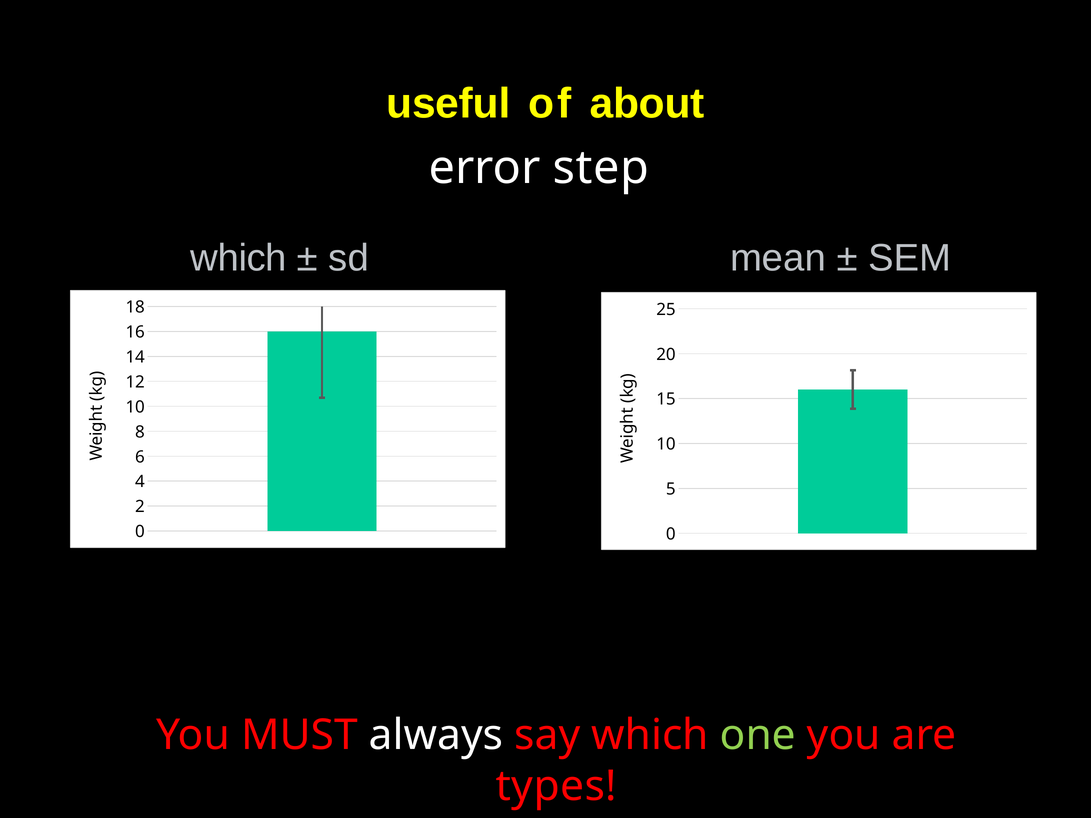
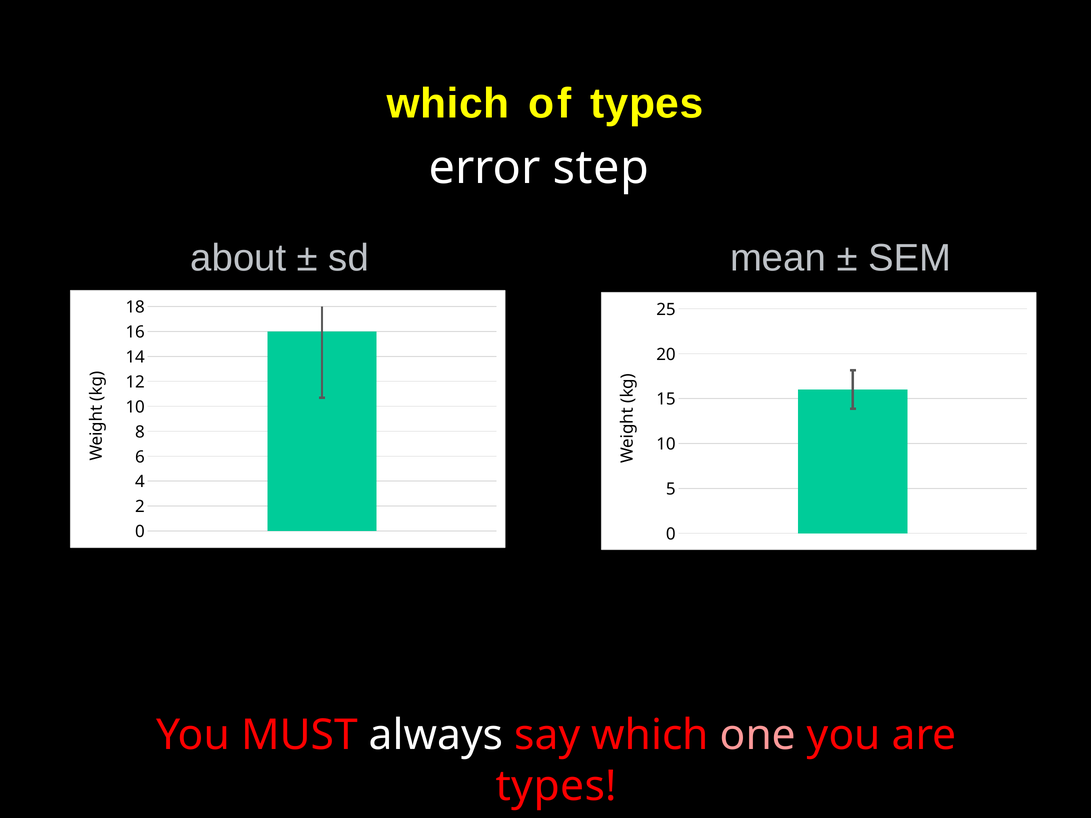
useful: useful -> which (448, 104)
of about: about -> types (647, 104)
which: which -> about (238, 258)
one colour: light green -> pink (758, 736)
